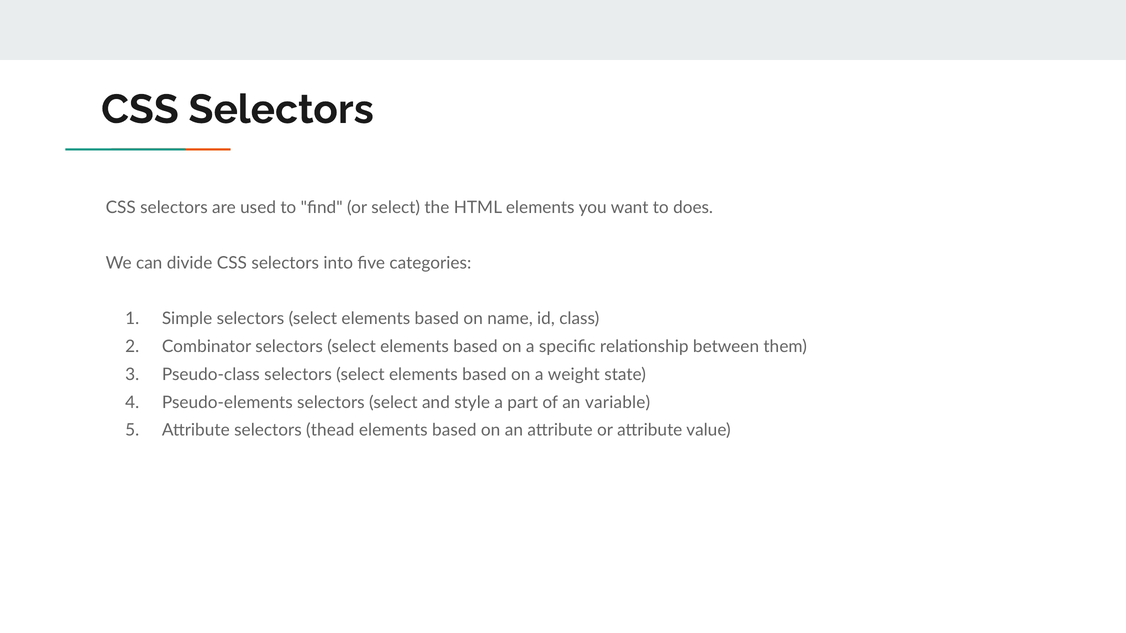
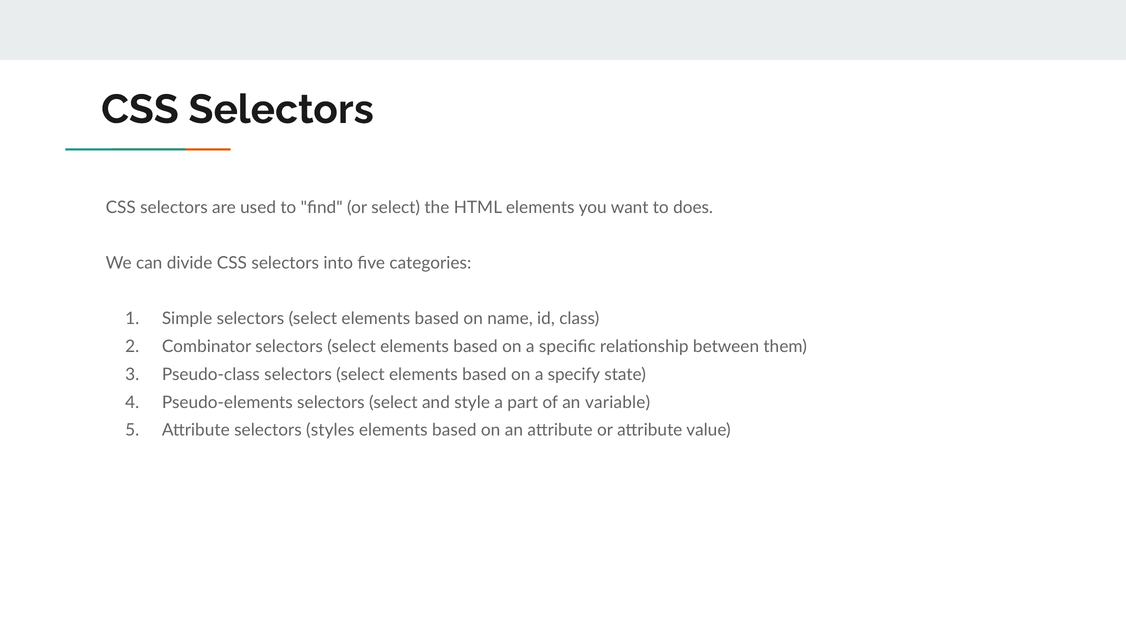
weight: weight -> specify (574, 375)
thead: thead -> styles (330, 431)
